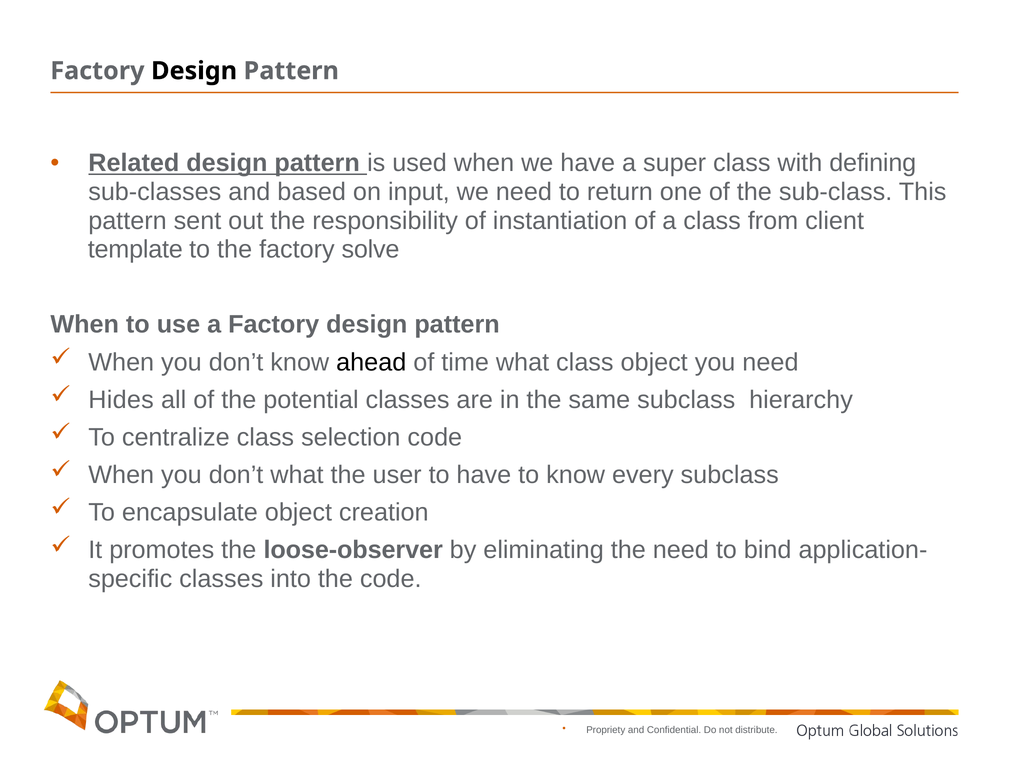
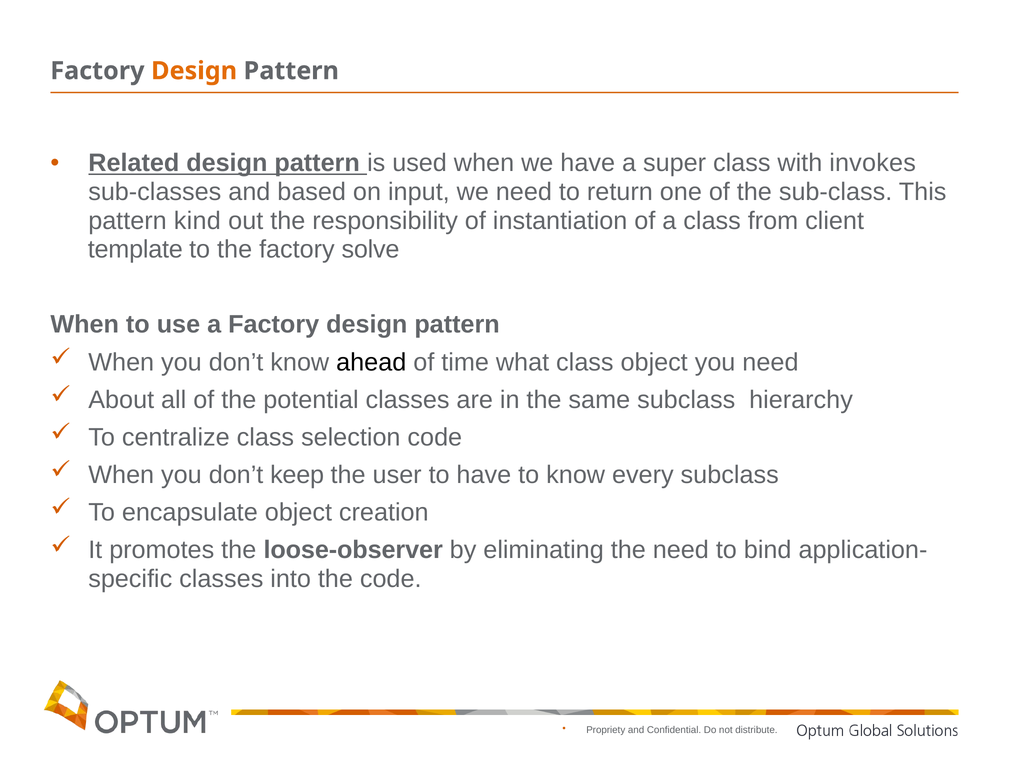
Design colour: black -> orange (194, 71)
defining: defining -> invokes (873, 163)
sent: sent -> kind (197, 221)
Hides: Hides -> About (121, 400)
don’t what: what -> keep (297, 475)
